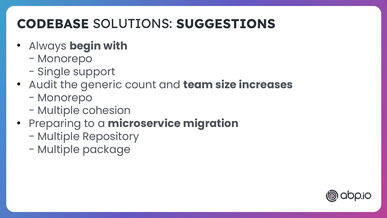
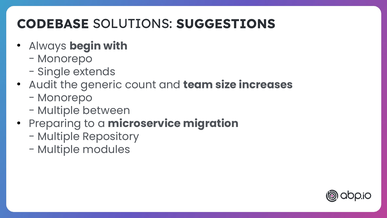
support: support -> extends (94, 72)
cohesion: cohesion -> between (106, 111)
package: package -> modules (106, 149)
